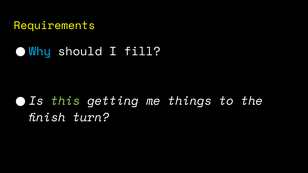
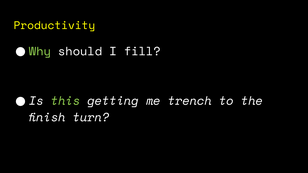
Requirements: Requirements -> Productivity (54, 26)
Why colour: light blue -> light green (40, 51)
things: things -> trench (190, 101)
